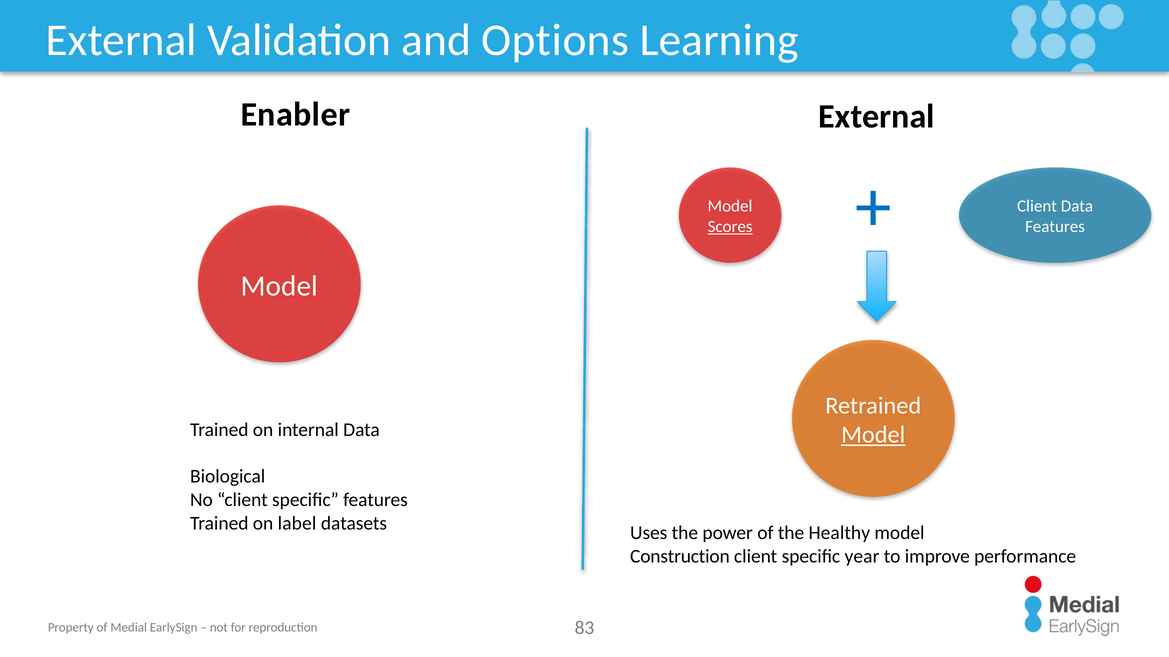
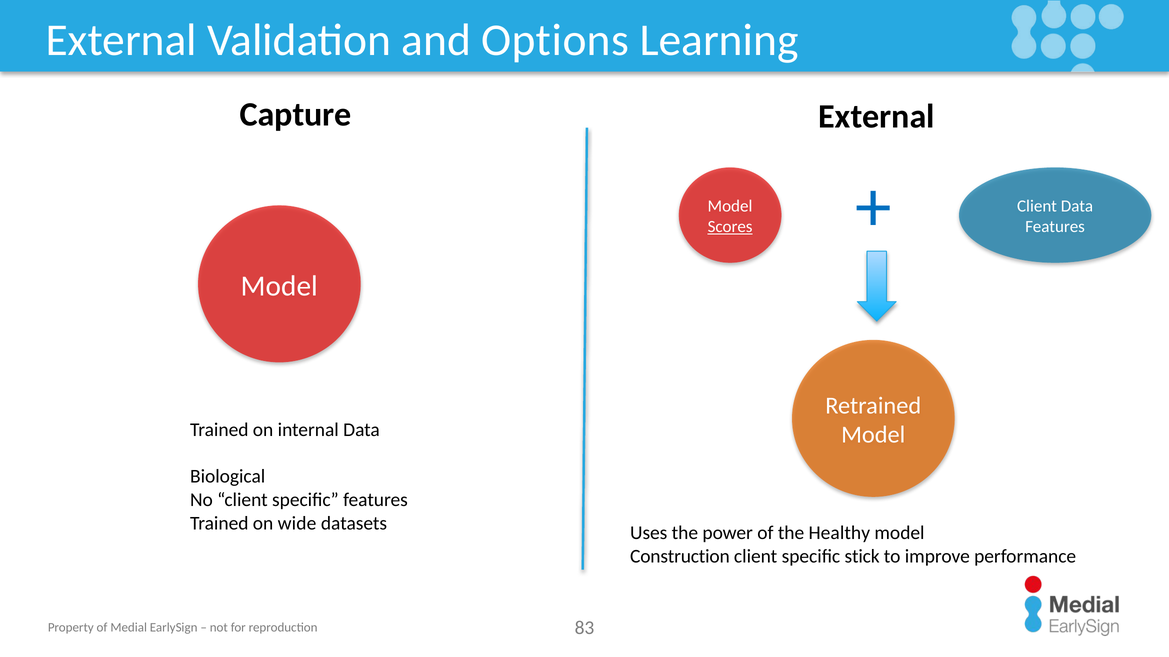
Enabler: Enabler -> Capture (296, 115)
Model underline: present -> none (873, 435)
label: label -> wide (297, 524)
year: year -> stick (862, 557)
